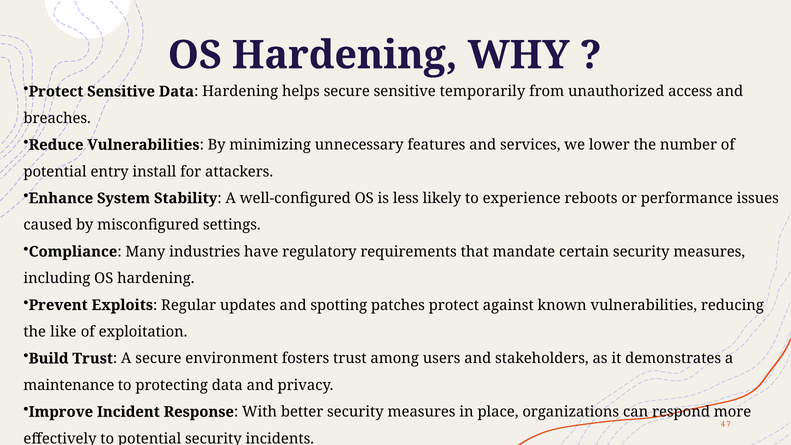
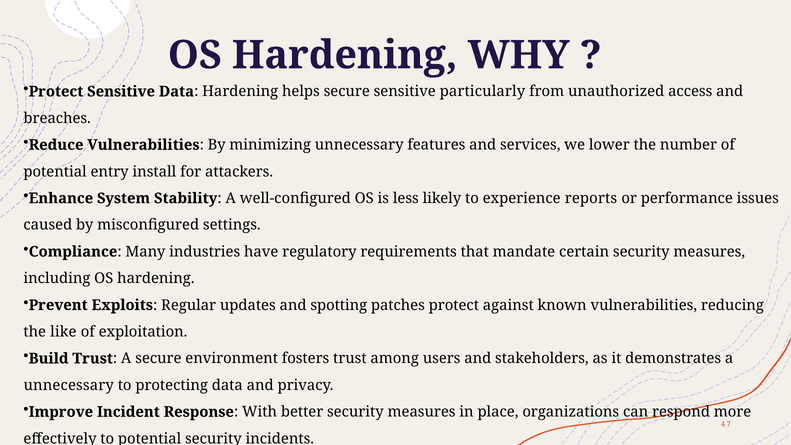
temporarily: temporarily -> particularly (482, 91)
reboots: reboots -> reports (591, 198)
maintenance: maintenance -> unnecessary (69, 385)
